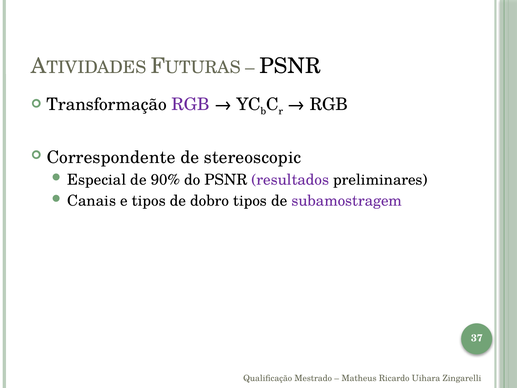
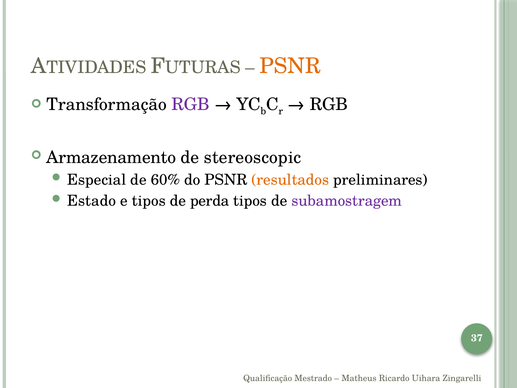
PSNR colour: black -> orange (290, 66)
Correspondente: Correspondente -> Armazenamento (111, 157)
90%: 90% -> 60% (165, 180)
resultados colour: purple -> orange (290, 180)
Canais: Canais -> Estado (92, 201)
dobro: dobro -> perda (210, 201)
